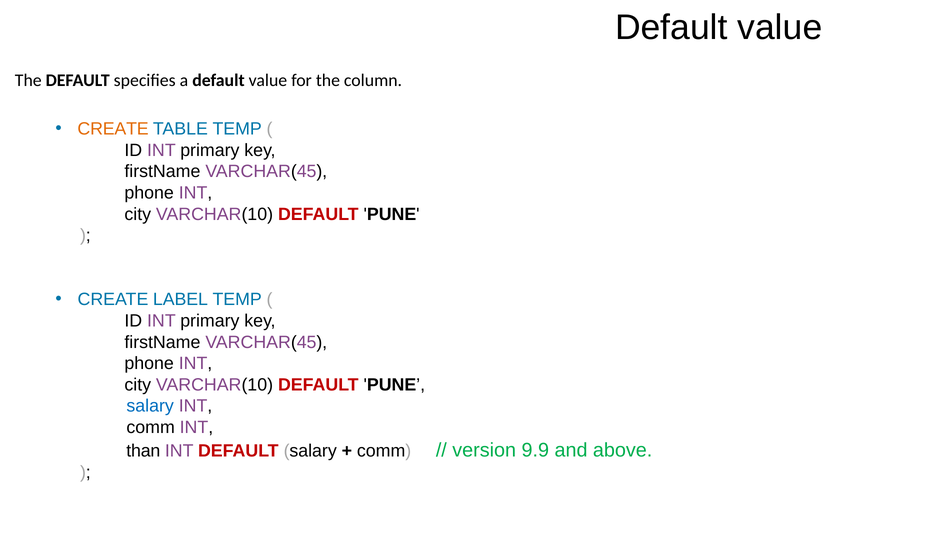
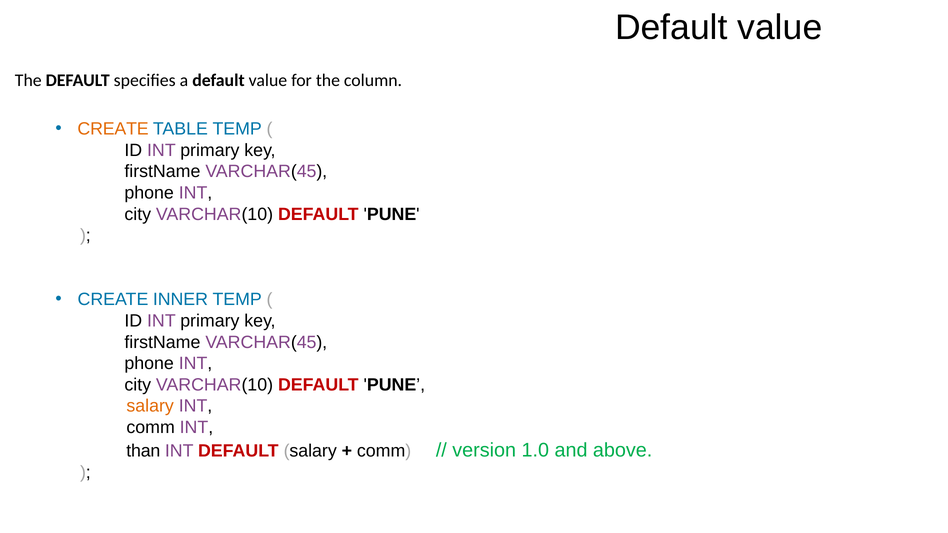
LABEL: LABEL -> INNER (180, 300)
salary colour: blue -> orange (150, 406)
9.9: 9.9 -> 1.0 (535, 450)
